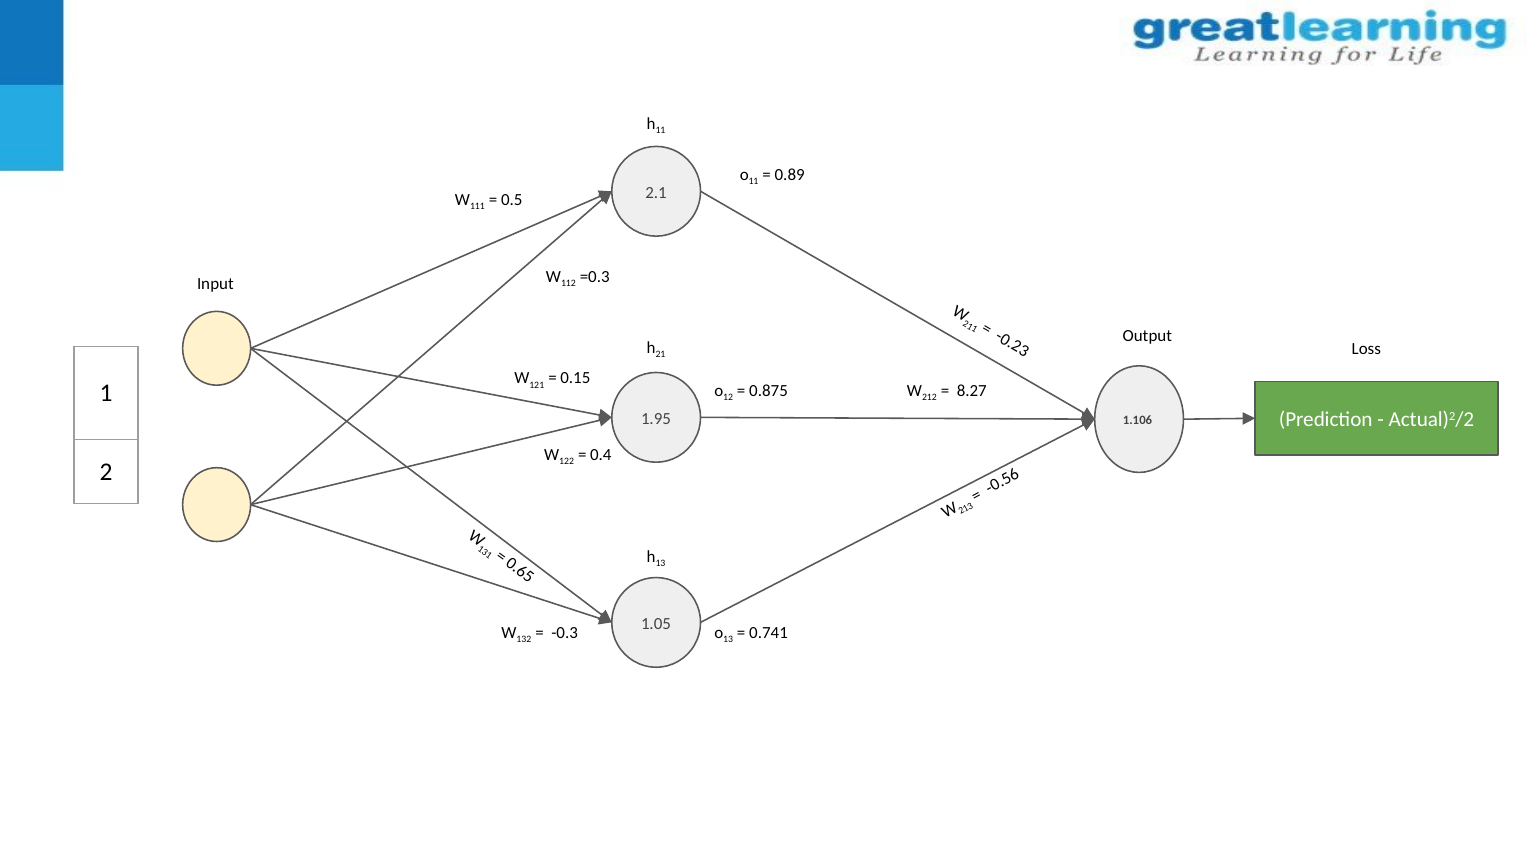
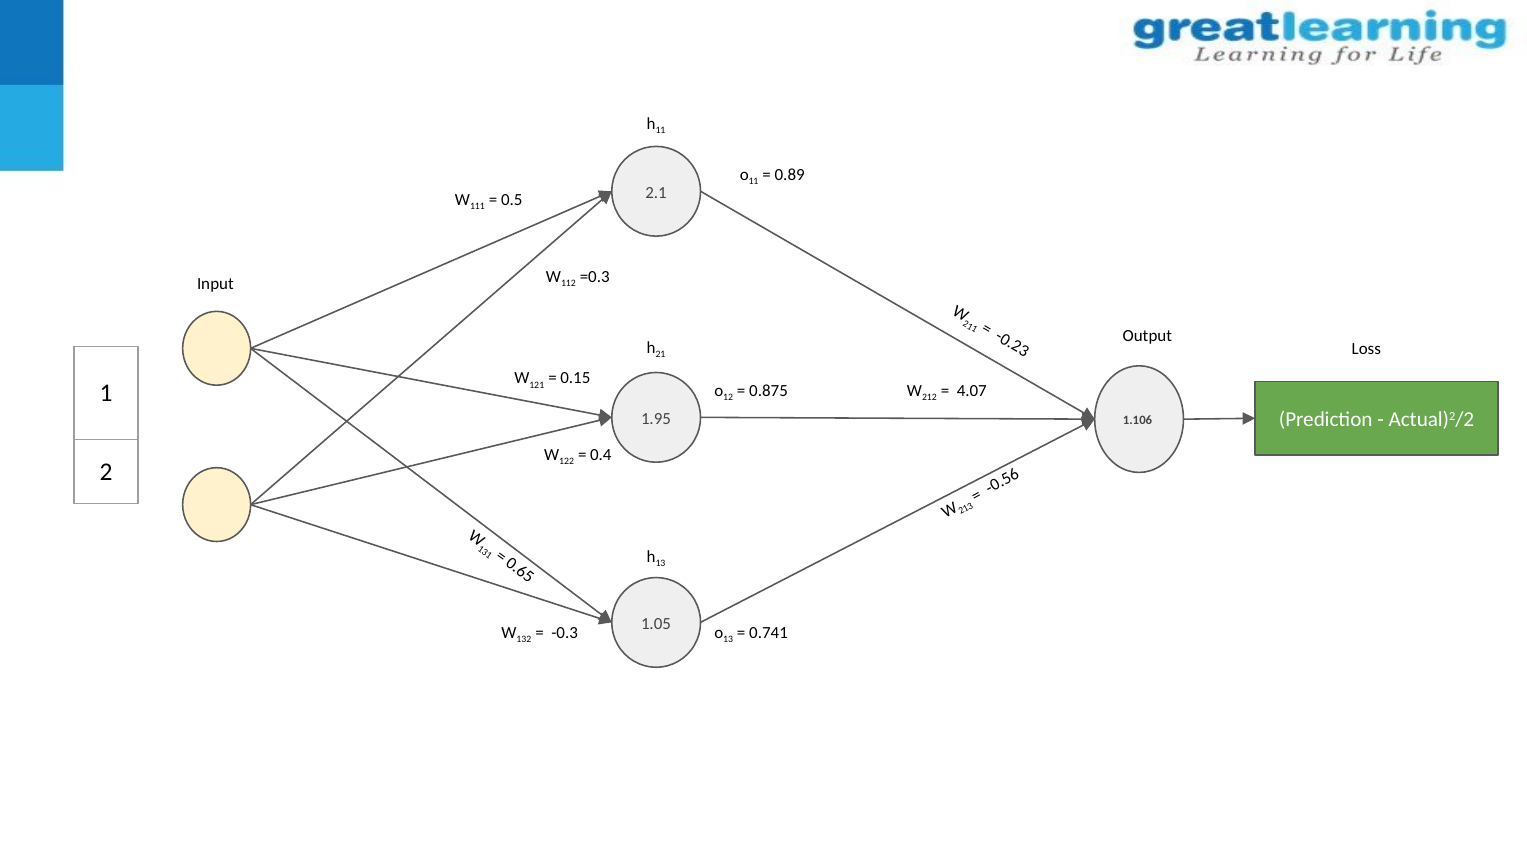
8.27: 8.27 -> 4.07 (972, 391)
